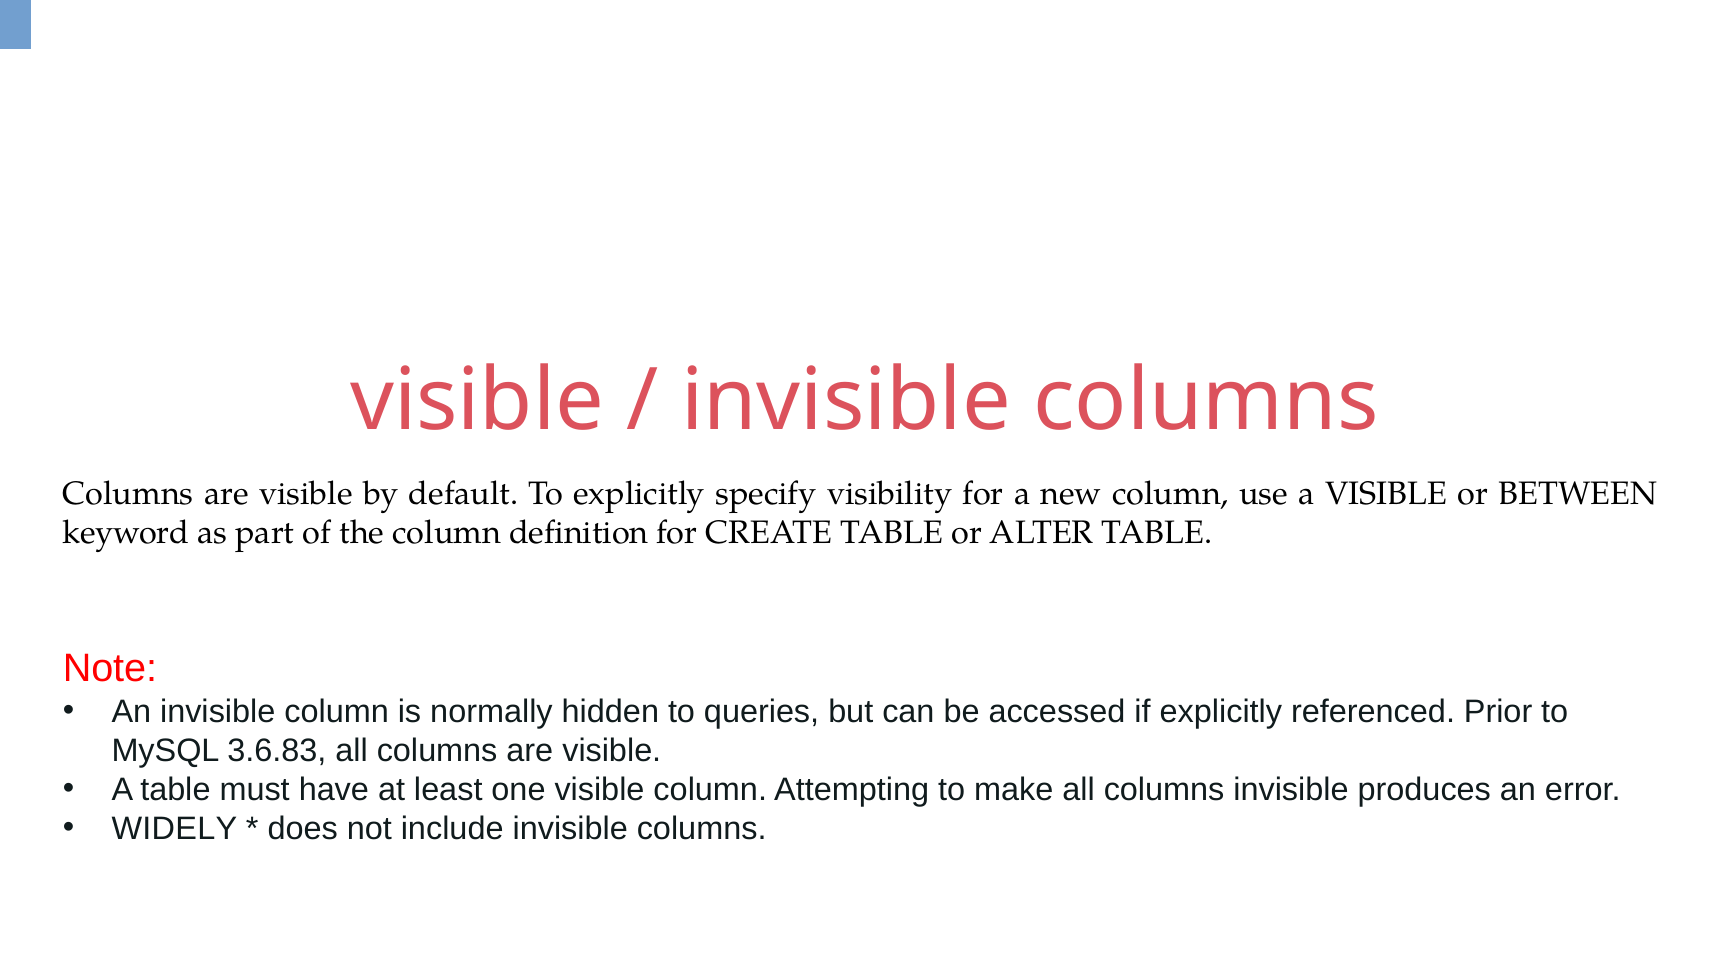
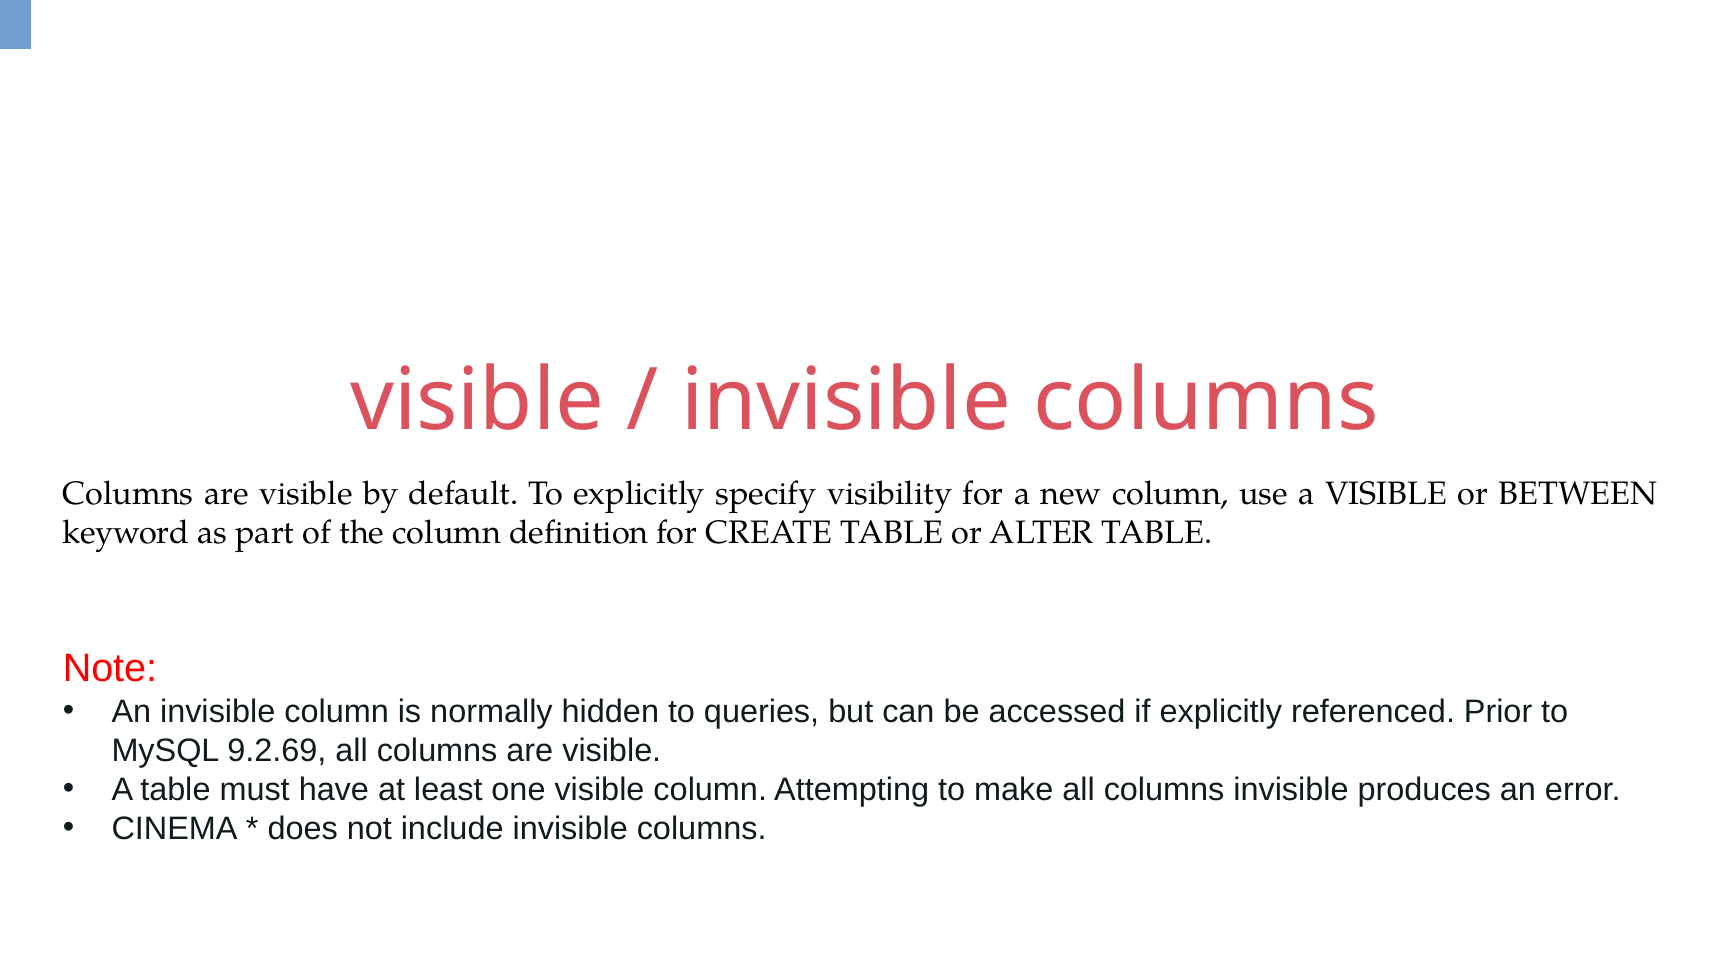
3.6.83: 3.6.83 -> 9.2.69 (277, 751)
WIDELY: WIDELY -> CINEMA (175, 828)
